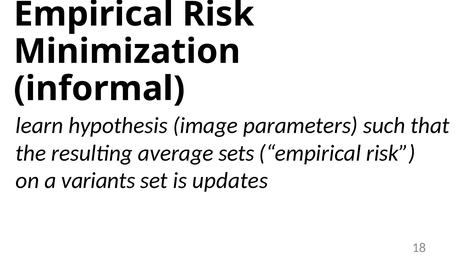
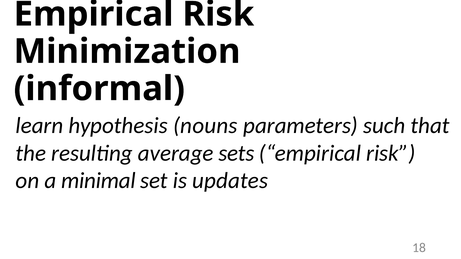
image: image -> nouns (205, 126)
variants: variants -> minimal (98, 181)
